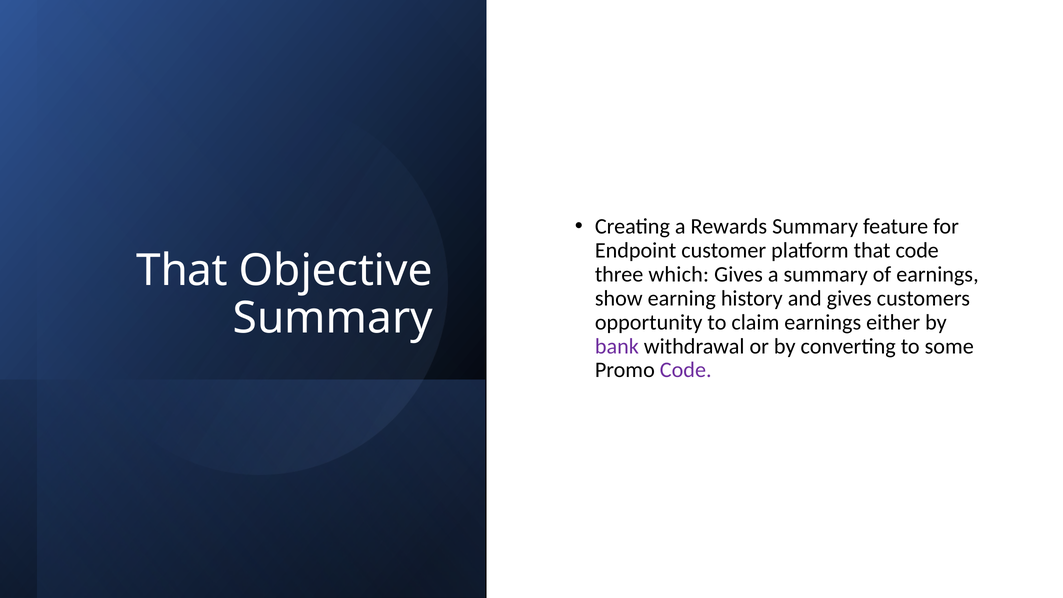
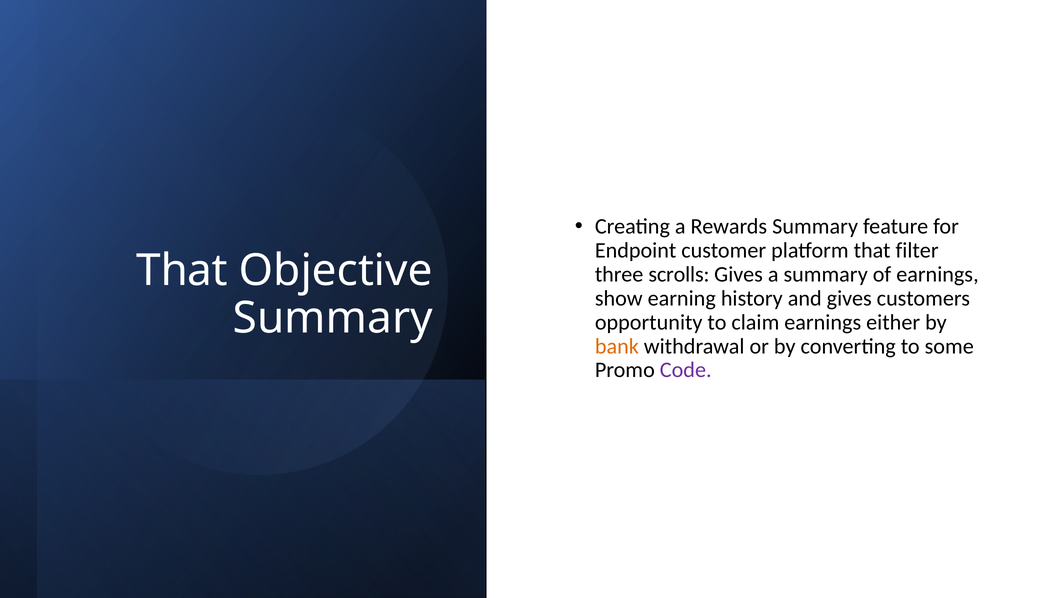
that code: code -> filter (917, 250)
which: which -> scrolls (679, 274)
bank colour: purple -> orange (617, 346)
